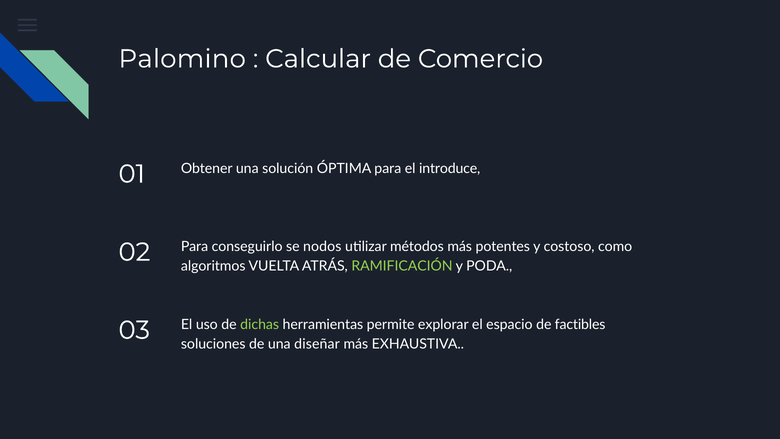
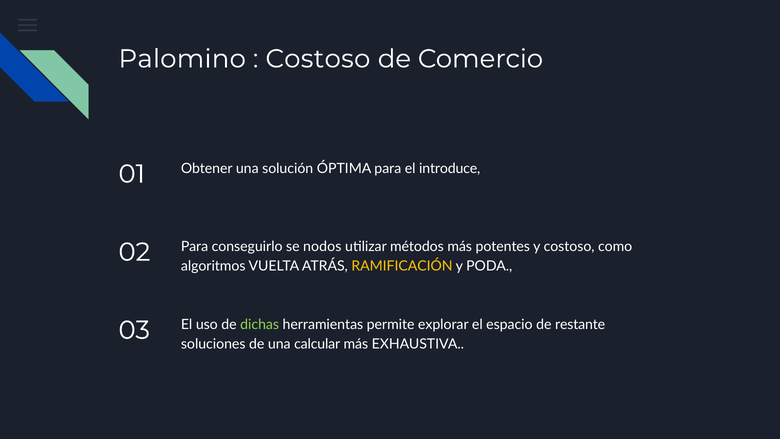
Calcular: Calcular -> Costoso (318, 59)
RAMIFICACIÓN colour: light green -> yellow (402, 266)
factibles: factibles -> restante (580, 325)
diseñar: diseñar -> calcular (317, 344)
